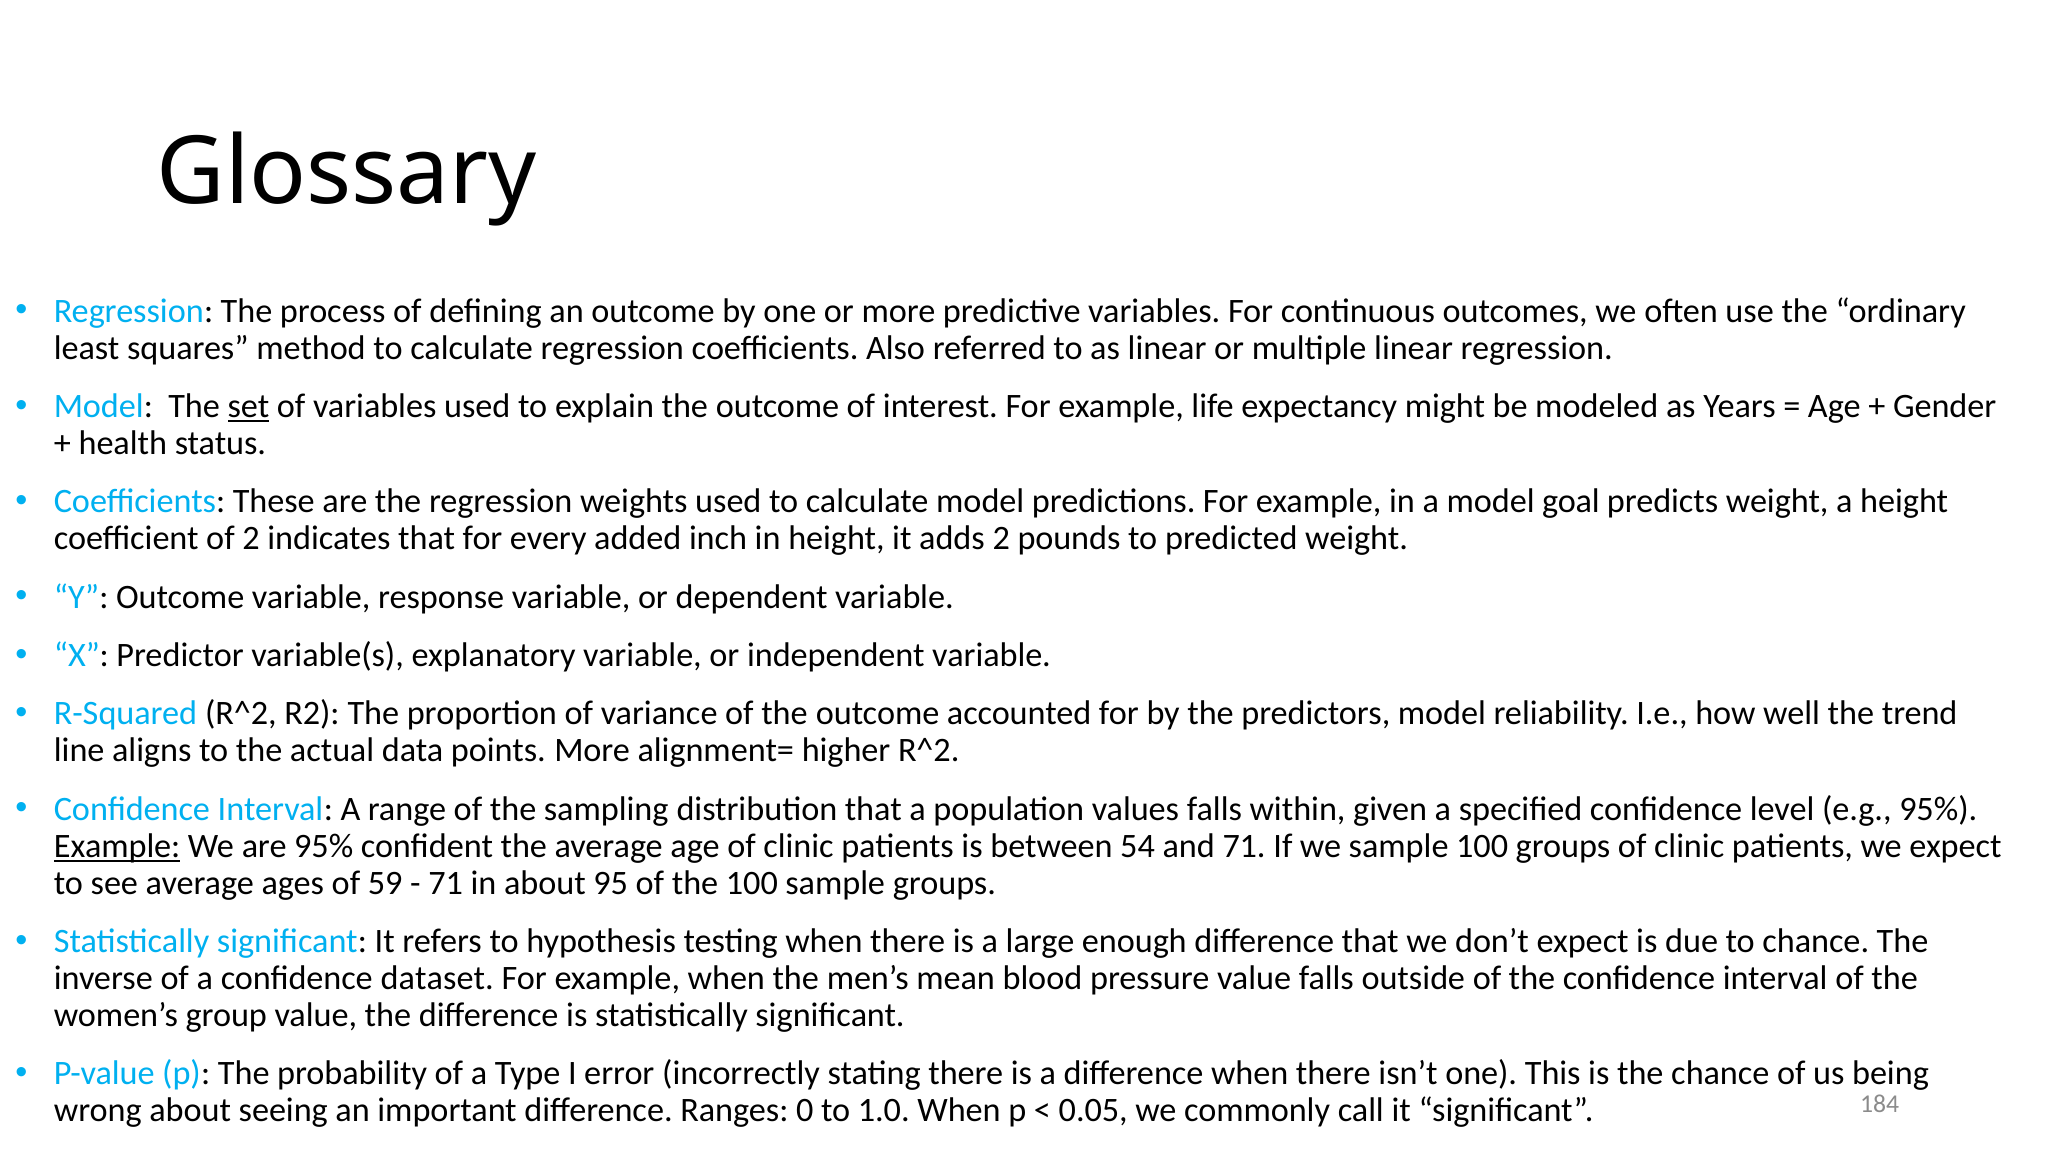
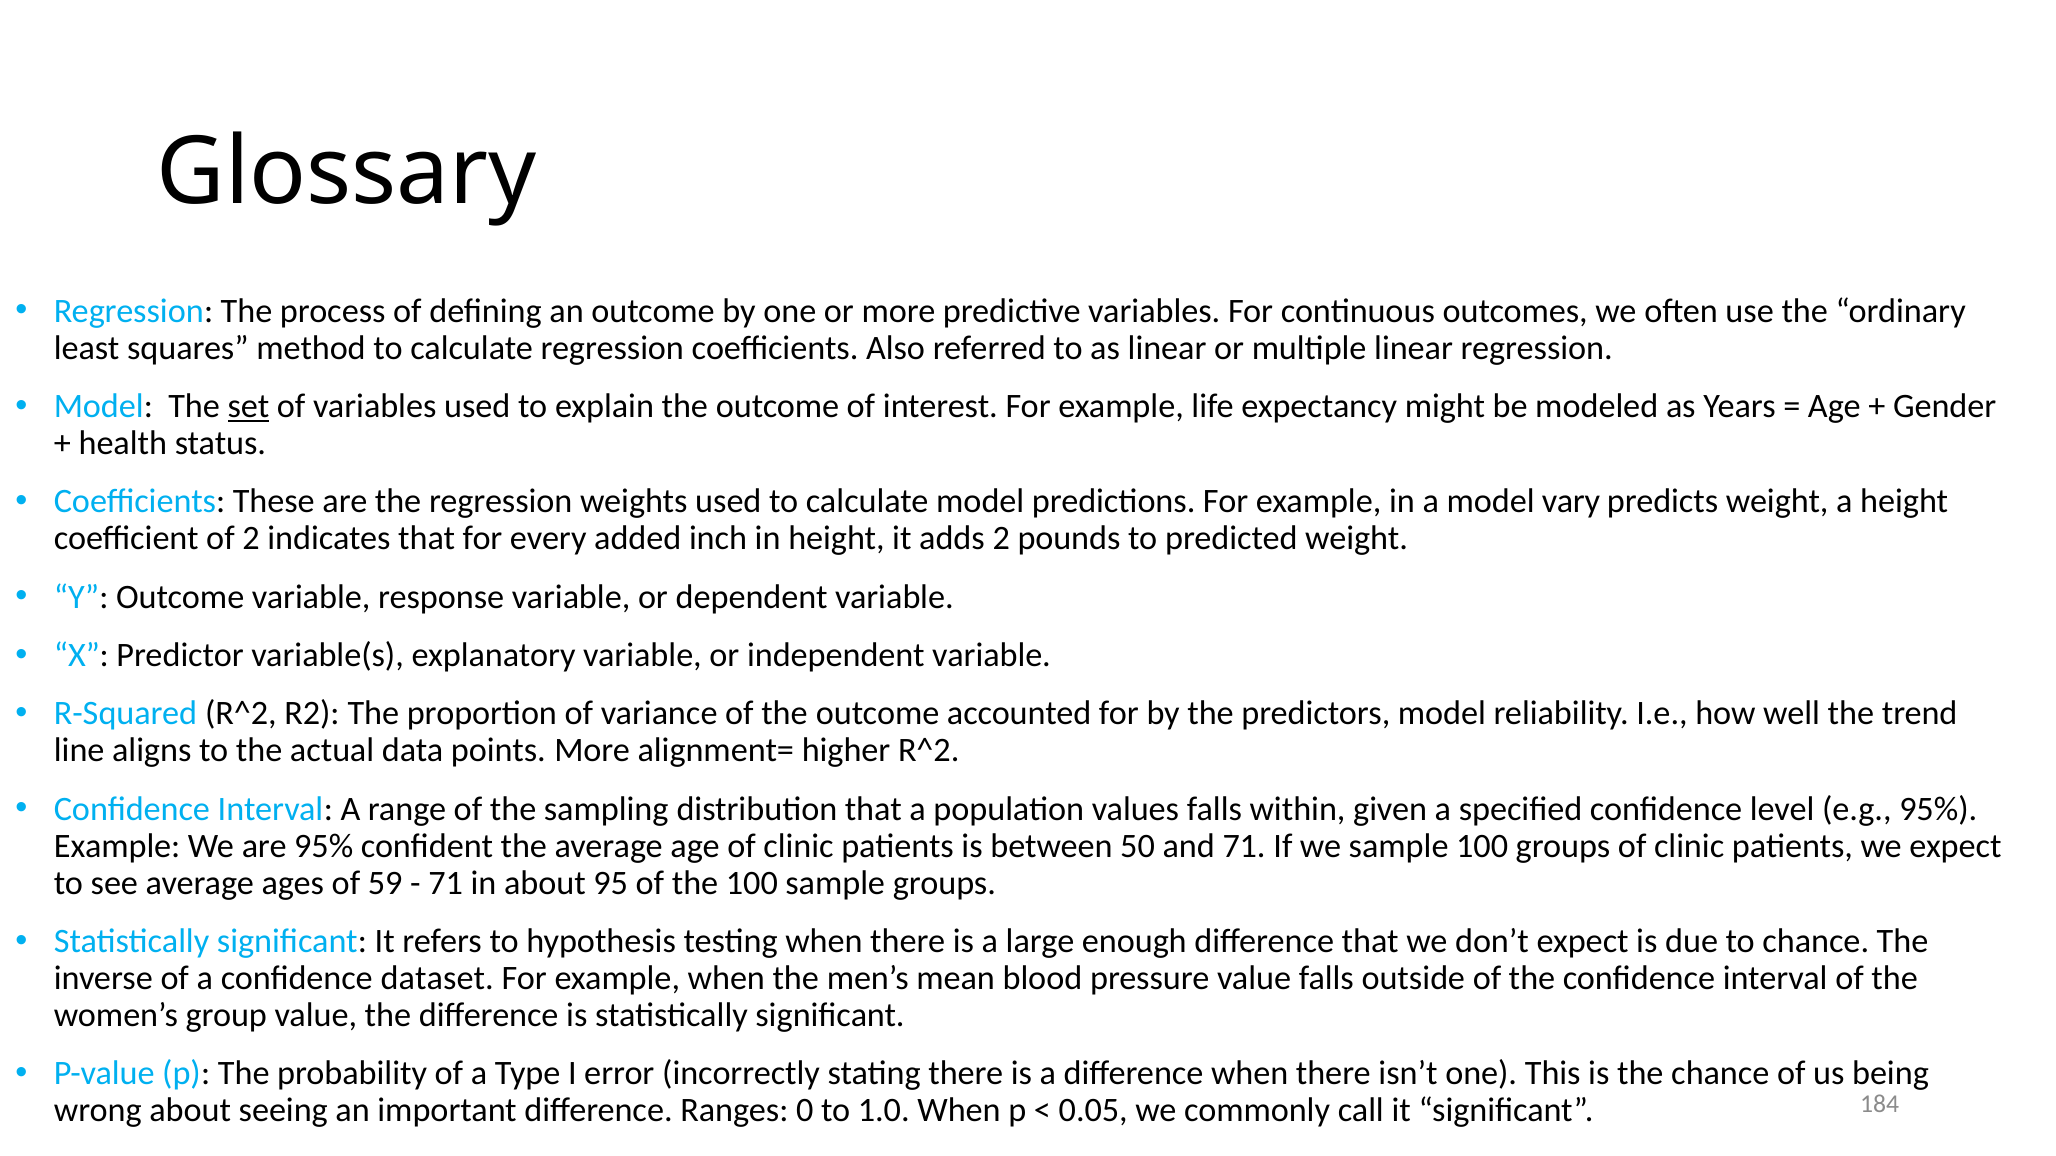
goal: goal -> vary (1571, 502)
Example underline: present -> none (117, 846)
54: 54 -> 50 (1138, 846)
